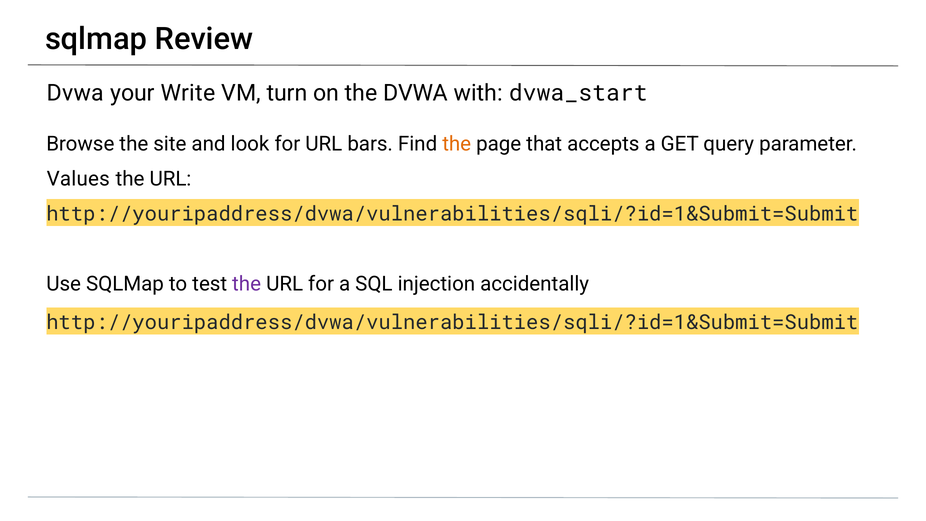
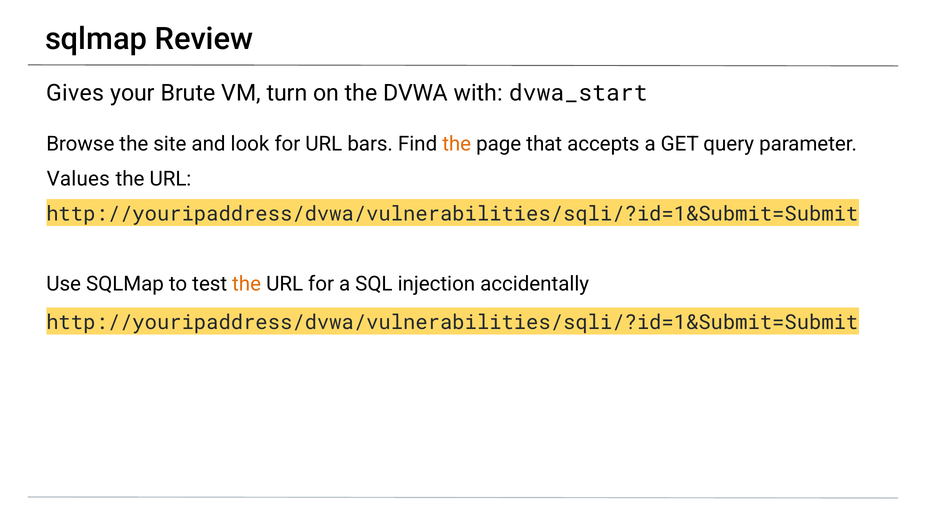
Dvwa: Dvwa -> Gives (75, 93)
Write: Write -> Brute (188, 93)
the colour: purple -> orange (247, 284)
